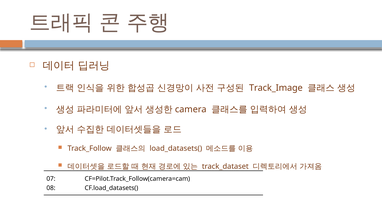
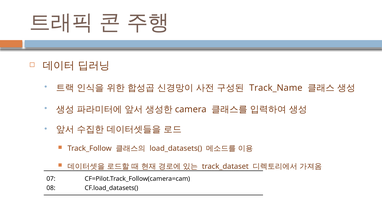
Track_Image: Track_Image -> Track_Name (276, 88)
